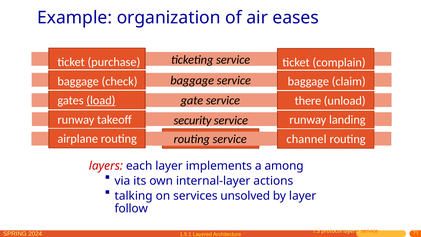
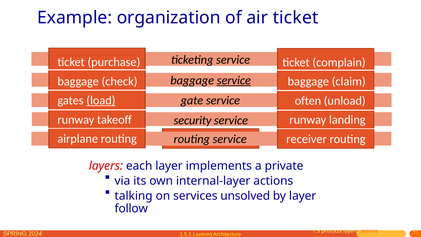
air eases: eases -> ticket (296, 18)
service underline: none -> present (234, 80)
there: there -> often (308, 101)
channel: channel -> receiver (307, 139)
among: among -> private (284, 166)
